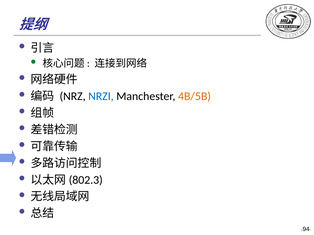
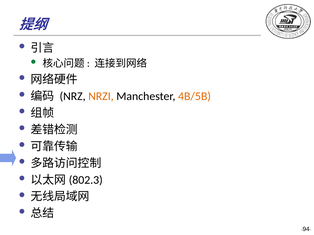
NRZI colour: blue -> orange (101, 96)
